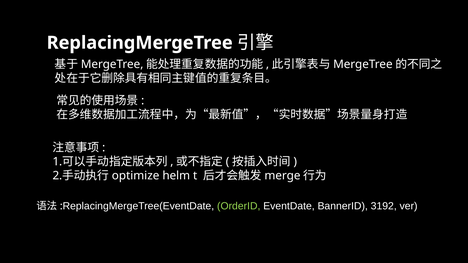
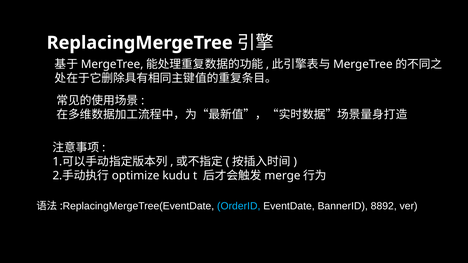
helm: helm -> kudu (176, 176)
OrderID colour: light green -> light blue (239, 206)
3192: 3192 -> 8892 (384, 206)
